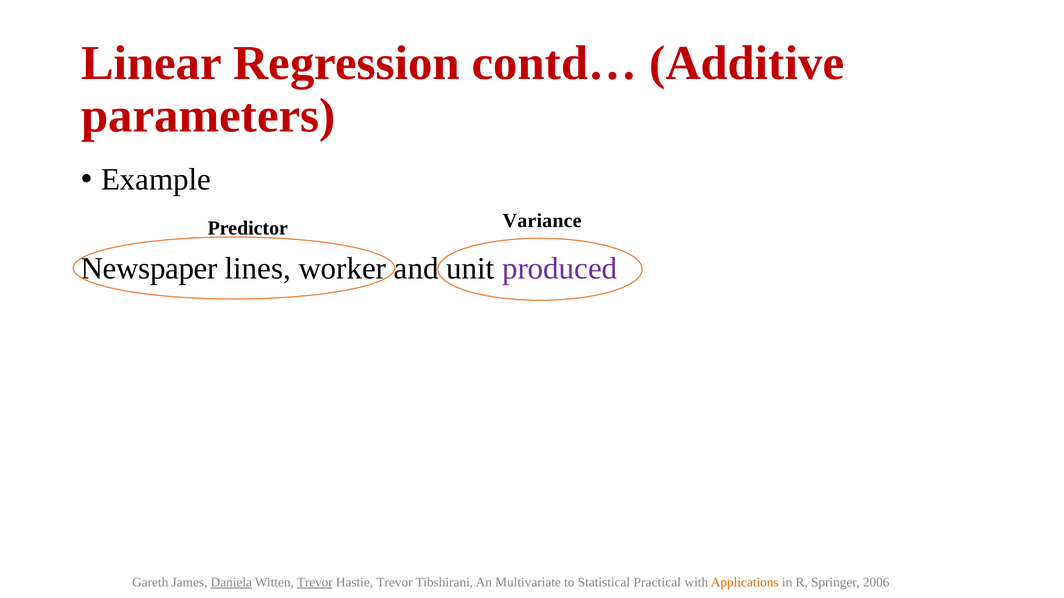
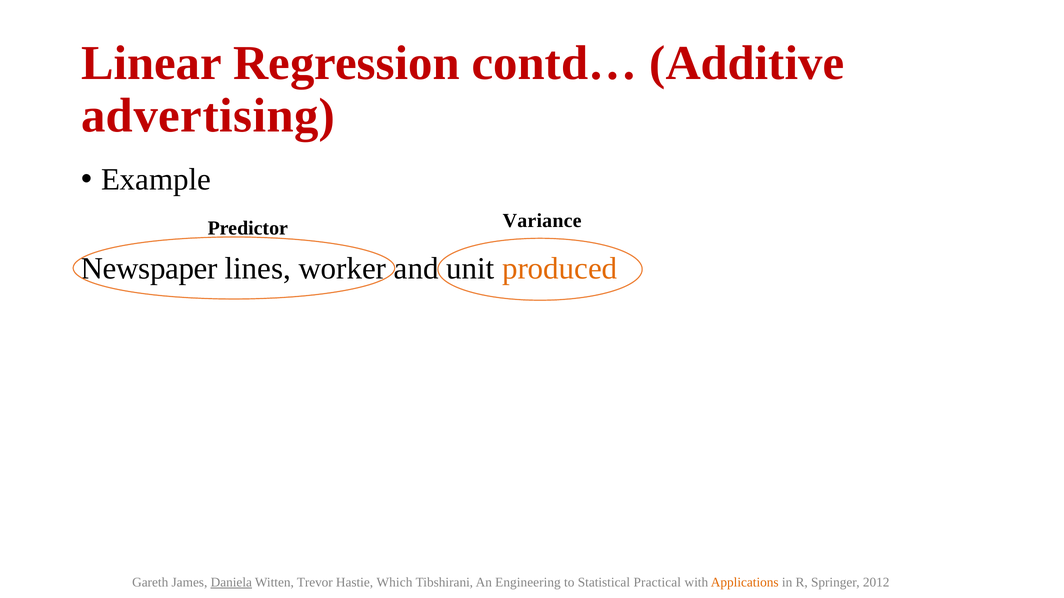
parameters: parameters -> advertising (208, 116)
produced colour: purple -> orange (560, 269)
Trevor underline: present -> none (315, 583)
Hastie Trevor: Trevor -> Which (394, 583)
Multivariate: Multivariate -> Engineering (528, 583)
2006: 2006 -> 2012 (876, 583)
